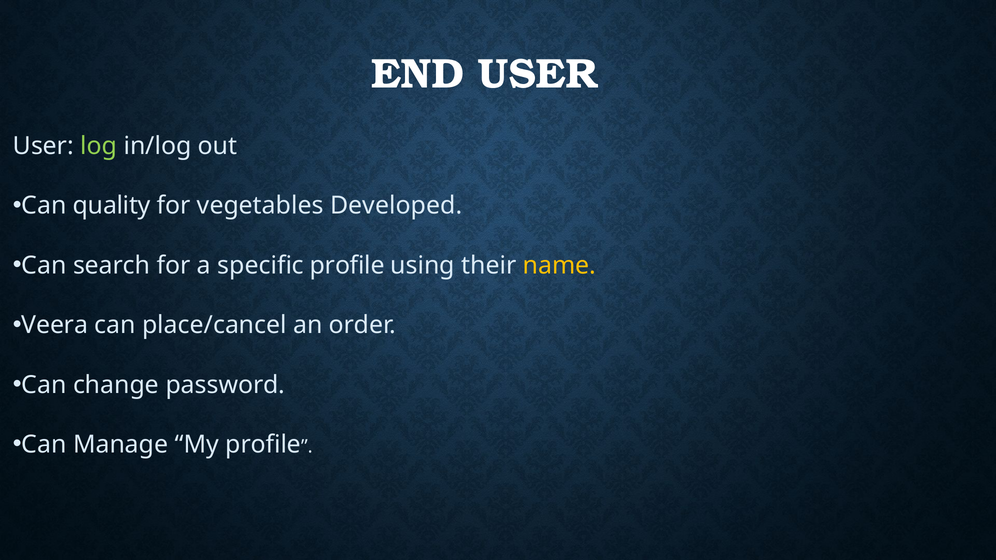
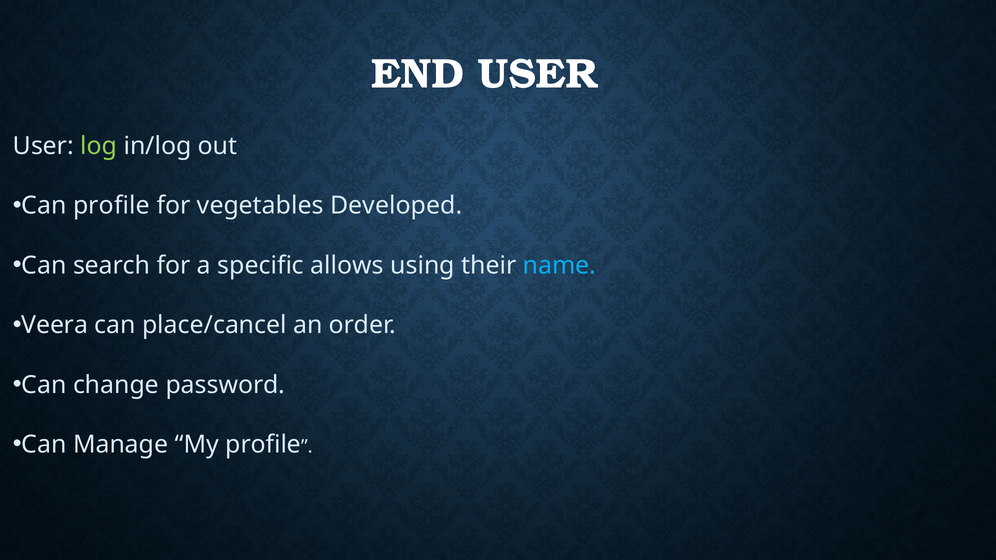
Can quality: quality -> profile (111, 206)
specific profile: profile -> allows (347, 266)
name colour: yellow -> light blue (559, 266)
